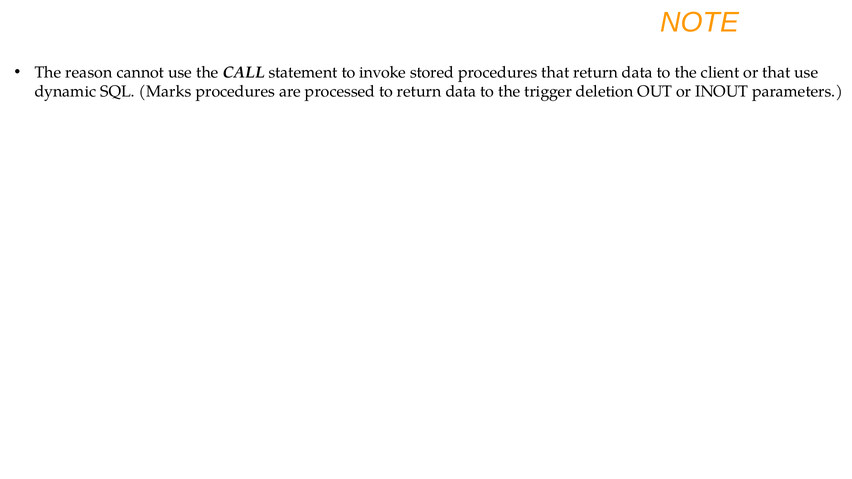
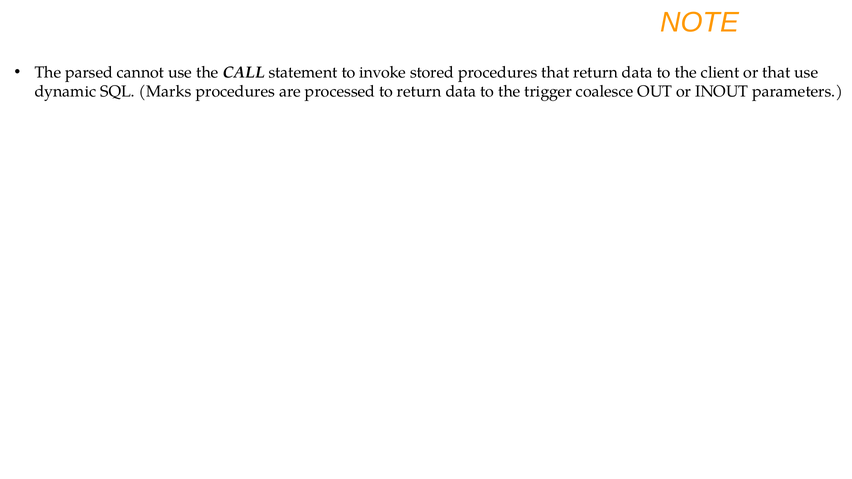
reason: reason -> parsed (89, 72)
deletion: deletion -> coalesce (605, 92)
